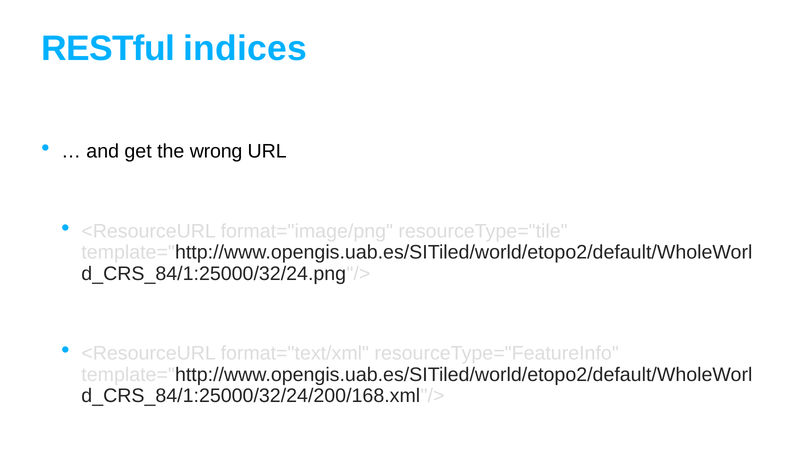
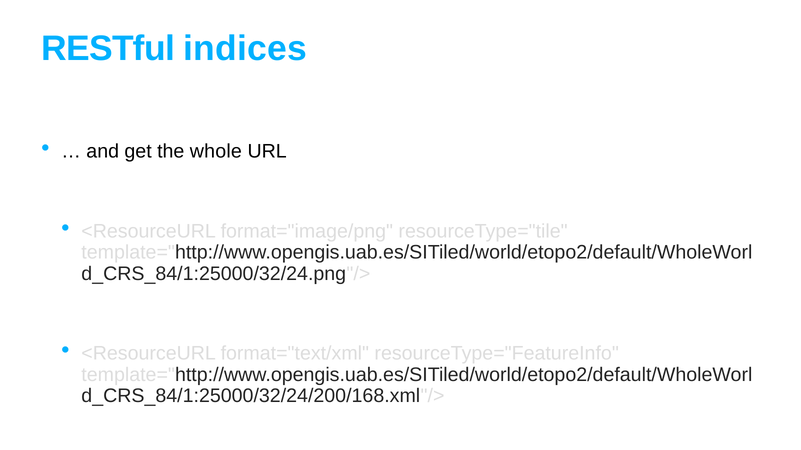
wrong: wrong -> whole (216, 152)
